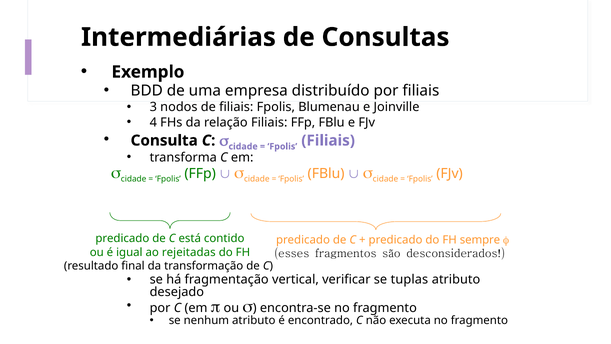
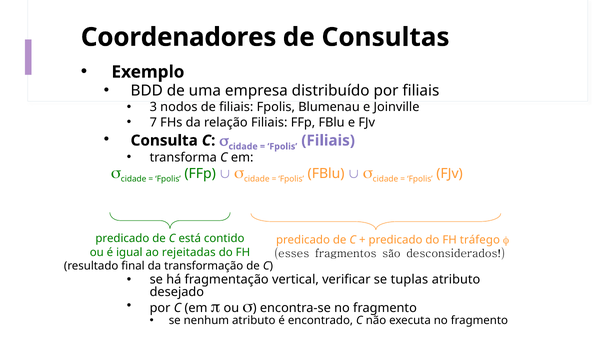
Intermediárias: Intermediárias -> Coordenadores (179, 37)
4: 4 -> 7 (153, 122)
sempre: sempre -> tráfego (480, 240)
